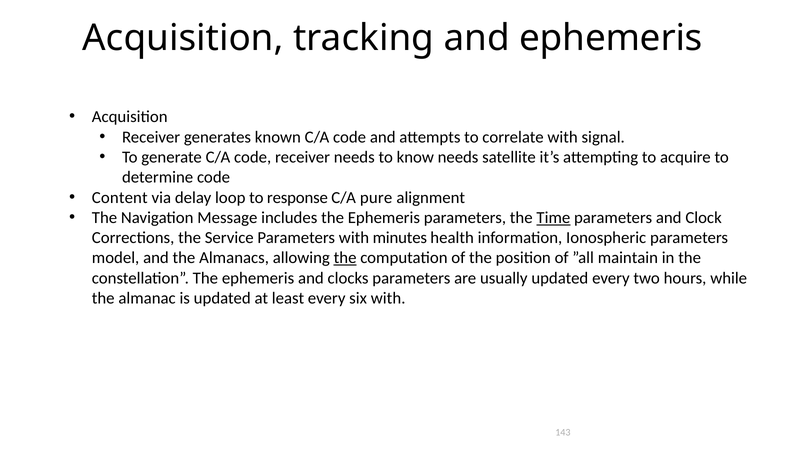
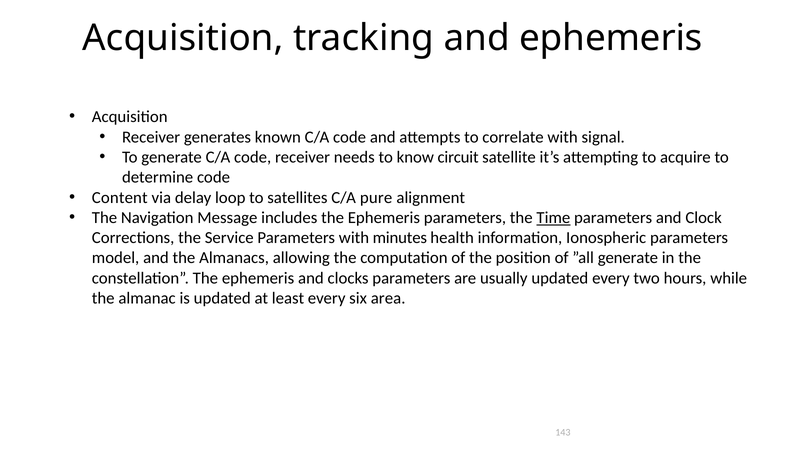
know needs: needs -> circuit (458, 157)
response: response -> satellites (297, 197)
the underline: present -> none (345, 258)
”all maintain: maintain -> generate (628, 258)
six with: with -> area (388, 298)
